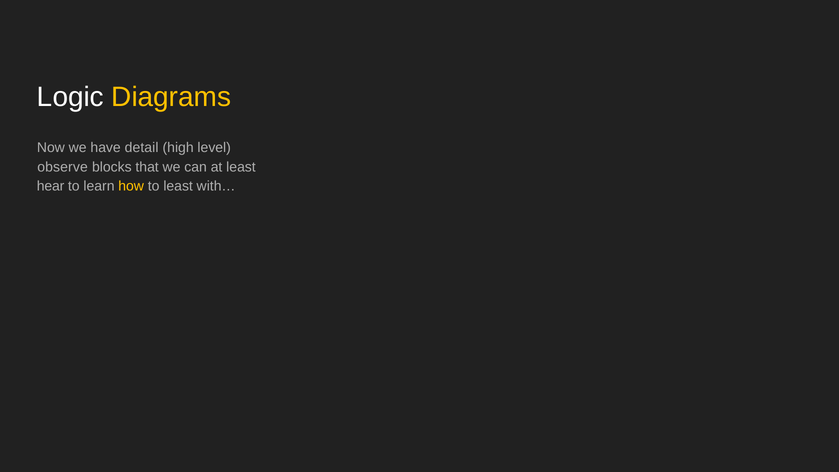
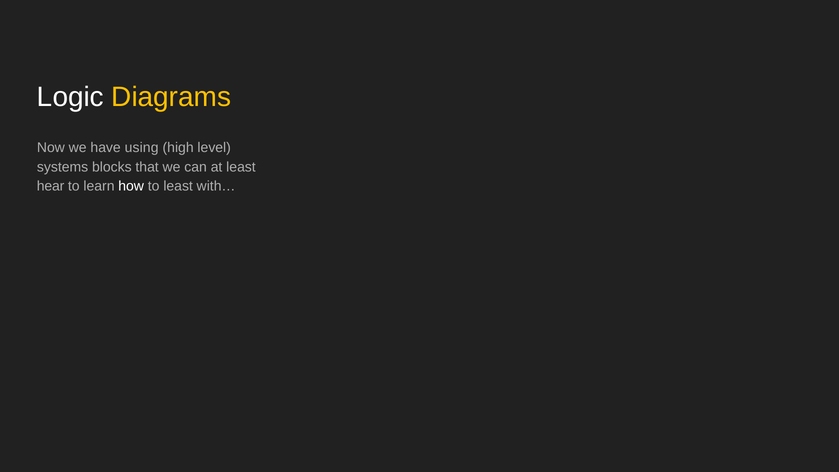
detail: detail -> using (142, 148)
observe: observe -> systems (63, 167)
how colour: yellow -> white (131, 186)
